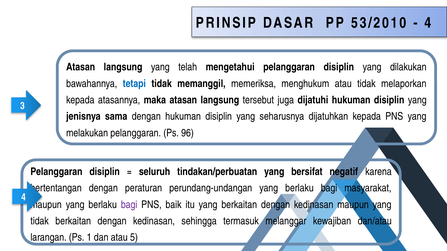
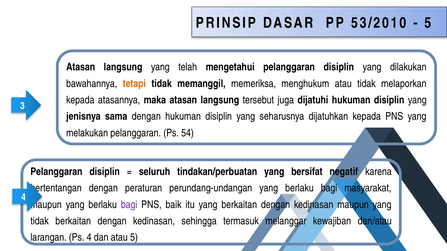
4: 4 -> 5 (428, 23)
tetapi colour: blue -> orange (134, 84)
96: 96 -> 54 (187, 133)
Ps 1: 1 -> 4 (89, 238)
